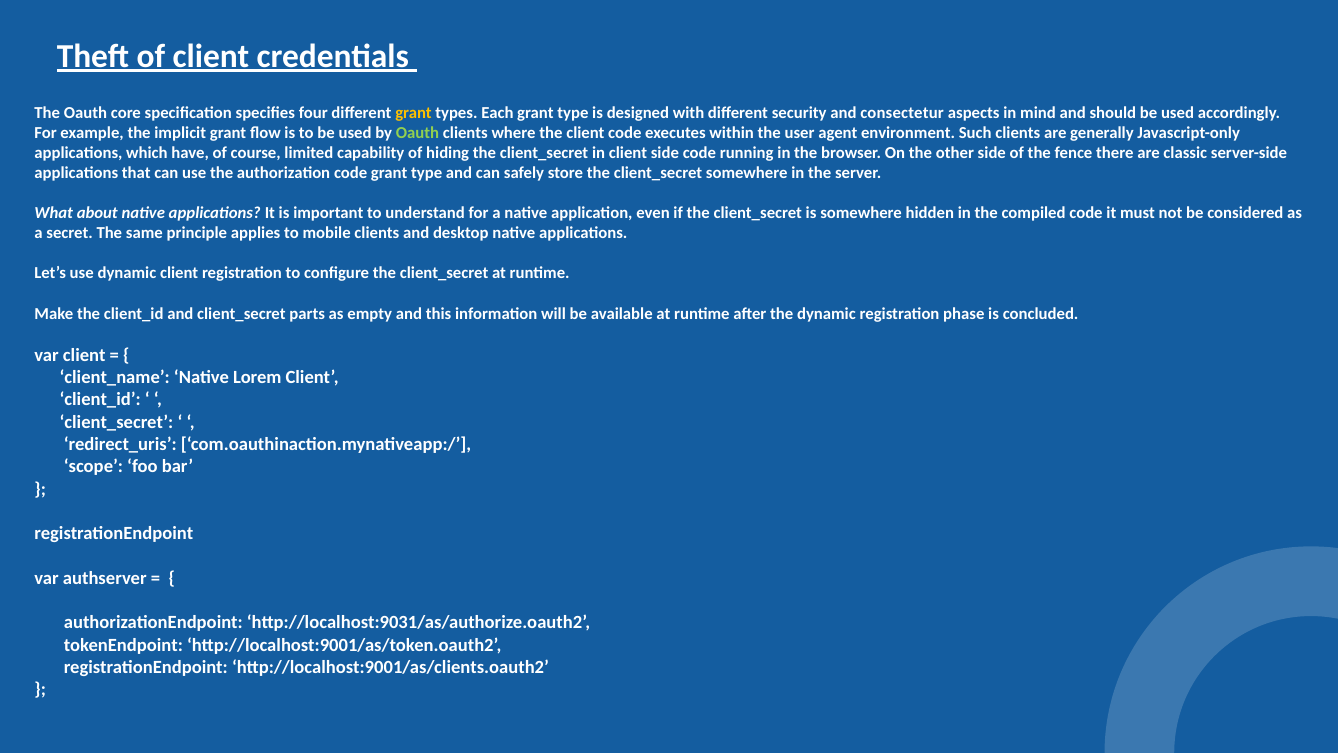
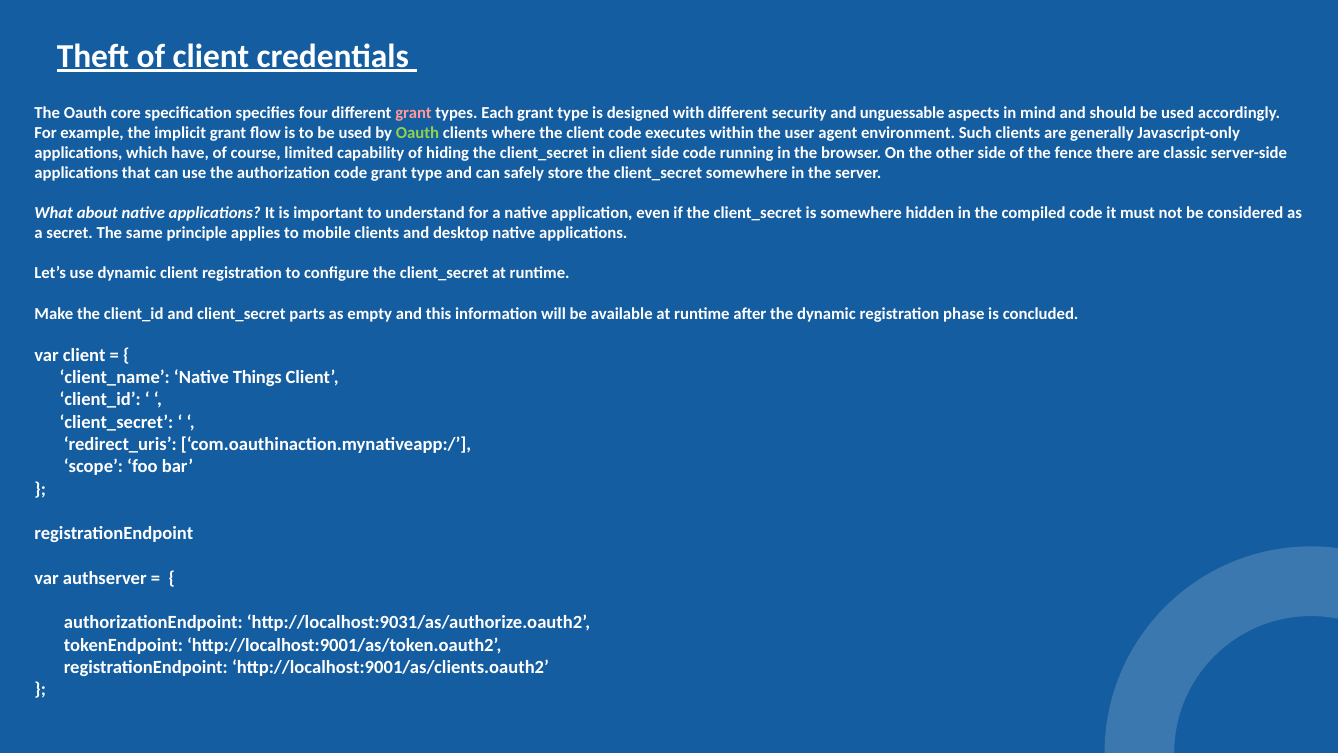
grant colour: yellow -> pink (414, 113)
and consectetur: consectetur -> unguessable (902, 113)
Native Lorem: Lorem -> Things (257, 377)
